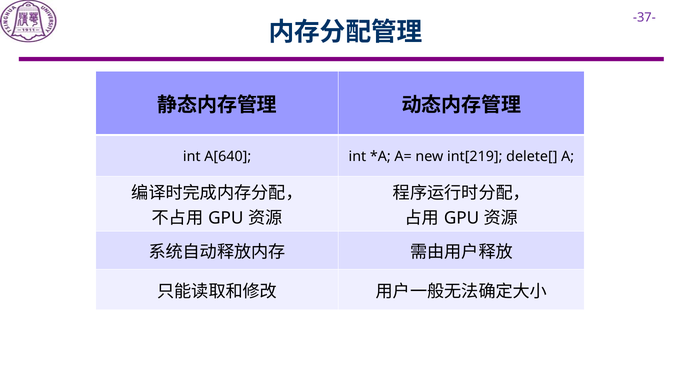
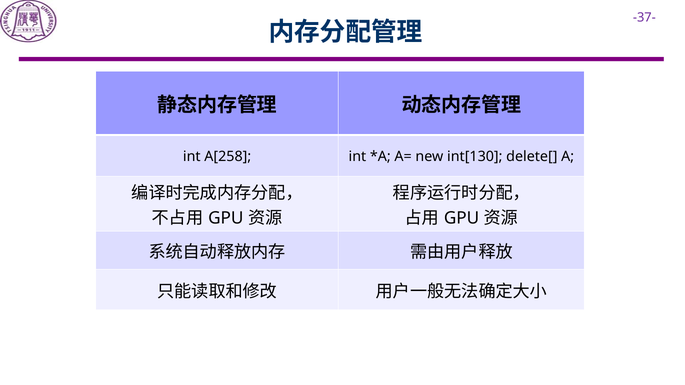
A[640: A[640 -> A[258 (228, 157)
int[219: int[219 -> int[130 (475, 157)
